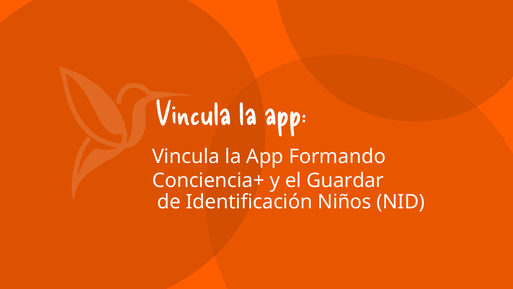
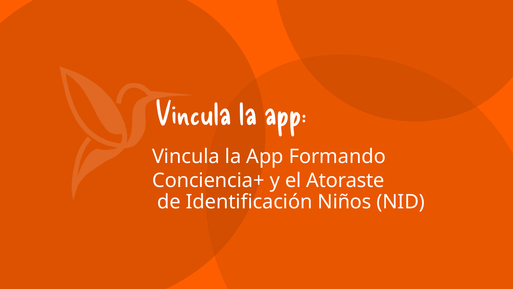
Guardar: Guardar -> Atoraste (345, 180)
